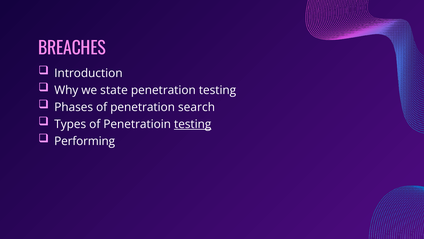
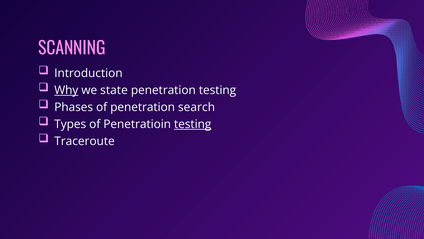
BREACHES: BREACHES -> SCANNING (72, 48)
Why underline: none -> present (66, 90)
Performing: Performing -> Traceroute (85, 141)
